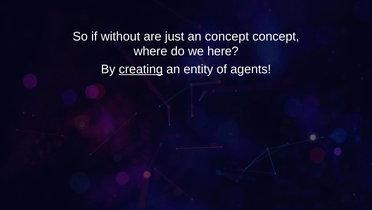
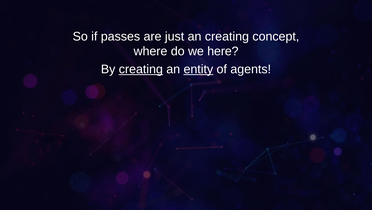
without: without -> passes (120, 36)
an concept: concept -> creating (227, 36)
entity underline: none -> present (198, 69)
